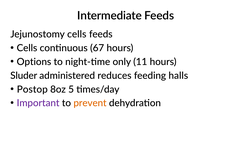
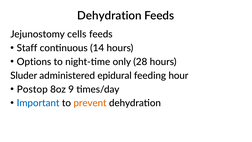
Intermediate: Intermediate -> Dehydration (109, 16)
Cells: Cells -> Staff (27, 48)
67: 67 -> 14 (97, 48)
11: 11 -> 28 (140, 62)
reduces: reduces -> epidural (115, 75)
halls: halls -> hour (178, 75)
5: 5 -> 9 (71, 89)
Important colour: purple -> blue (38, 103)
